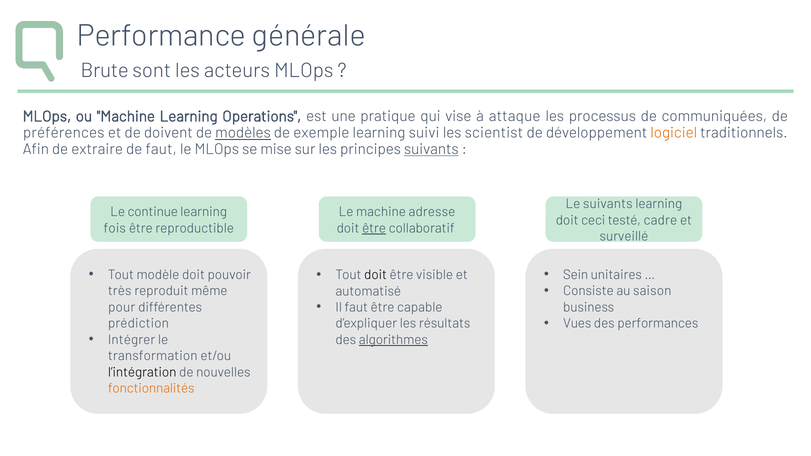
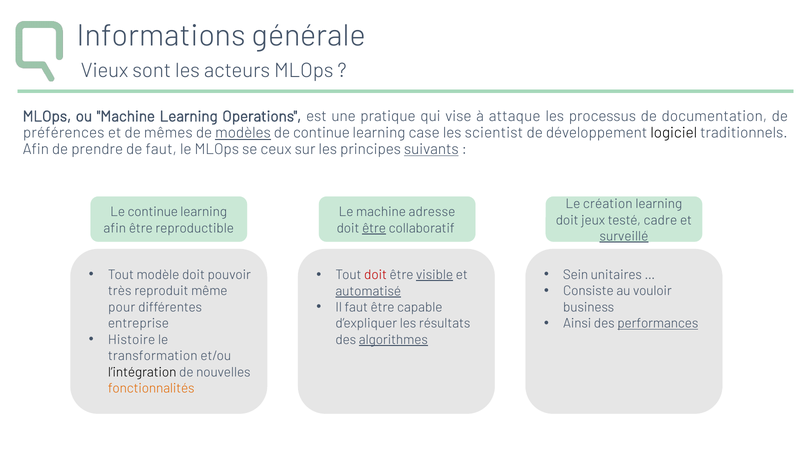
Performance: Performance -> Informations (161, 36)
Brute: Brute -> Vieux (105, 70)
communiquées: communiquées -> documentation (714, 116)
doivent: doivent -> mêmes (168, 133)
de exemple: exemple -> continue (321, 133)
suivi: suivi -> case (424, 133)
logiciel colour: orange -> black (674, 133)
extraire: extraire -> prendre (97, 149)
mise: mise -> ceux (276, 149)
Le suivants: suivants -> création (608, 204)
ceci: ceci -> jeux (593, 220)
fois: fois -> afin (115, 228)
surveillé underline: none -> present (624, 236)
doit colour: black -> red (376, 275)
visible underline: none -> present (435, 275)
saison: saison -> vouloir (652, 291)
automatisé underline: none -> present (368, 291)
Vues: Vues -> Ainsi (577, 324)
performances underline: none -> present (658, 324)
prédiction: prédiction -> entreprise (138, 324)
Intégrer: Intégrer -> Histoire (132, 340)
